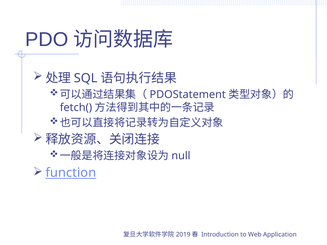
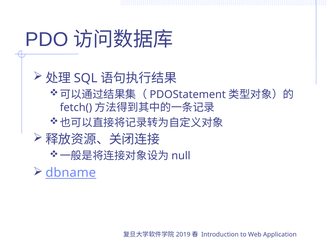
function: function -> dbname (71, 173)
